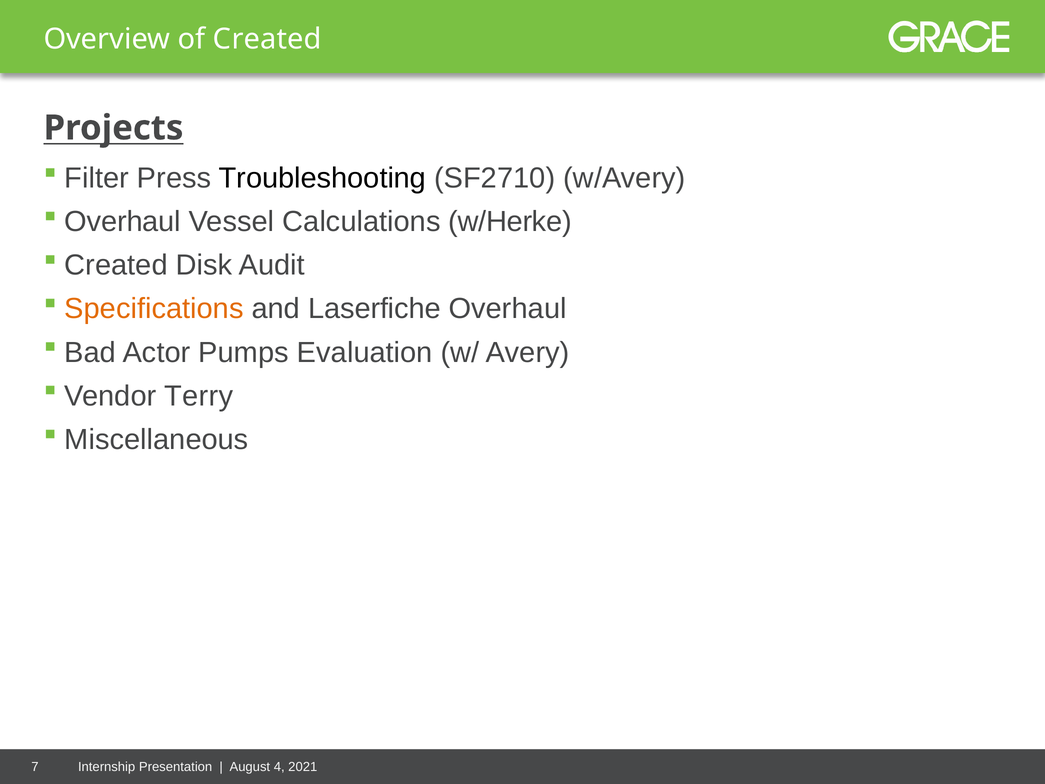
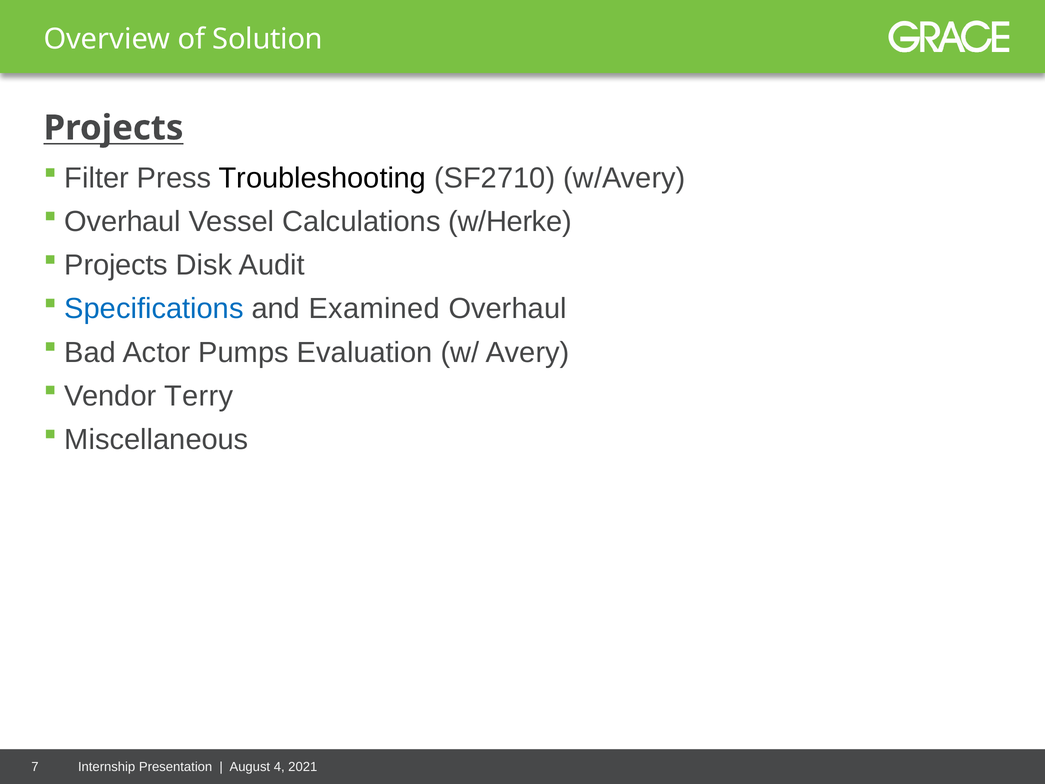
of Created: Created -> Solution (268, 39)
Created: Created -> Projects (116, 265)
Specifications colour: orange -> blue (154, 309)
Laserfiche: Laserfiche -> Examined (374, 309)
